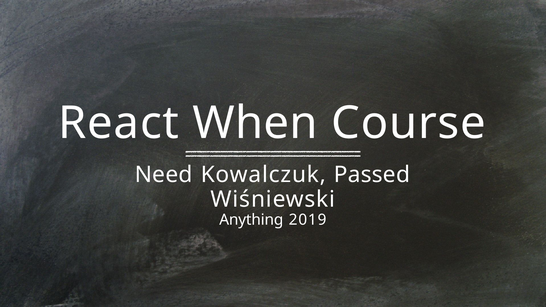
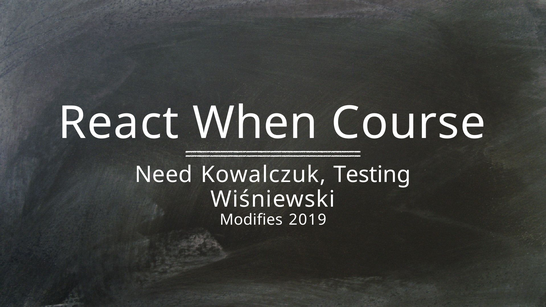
Passed: Passed -> Testing (372, 175)
Anything: Anything -> Modifies (251, 220)
